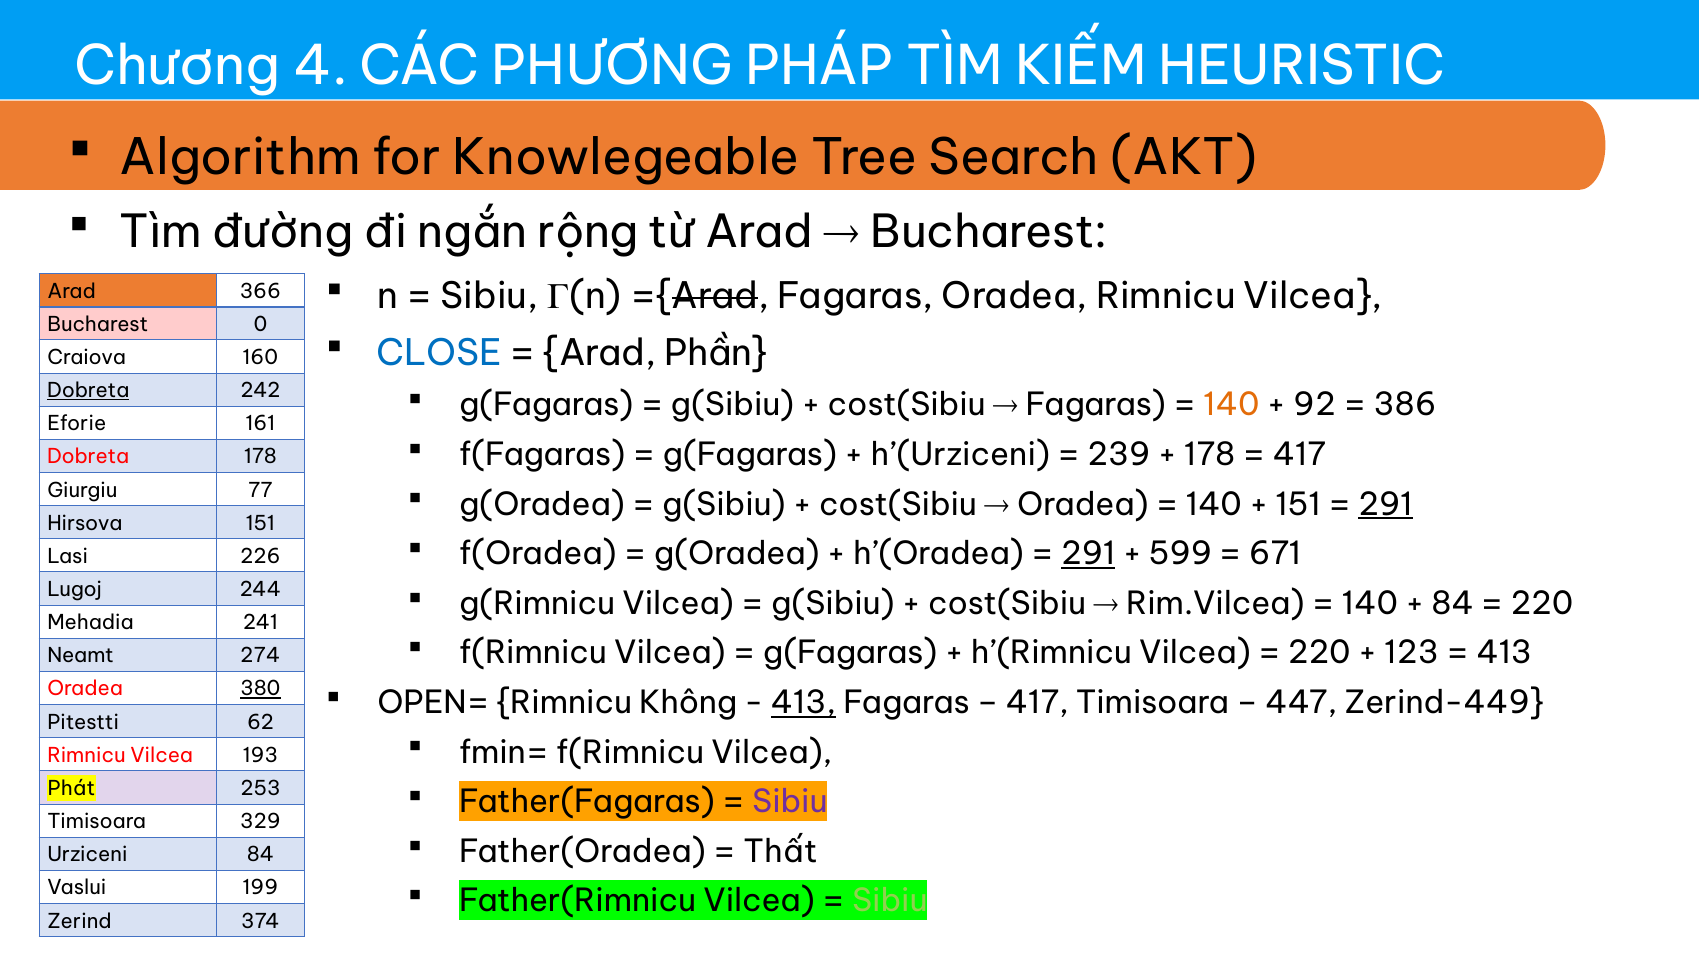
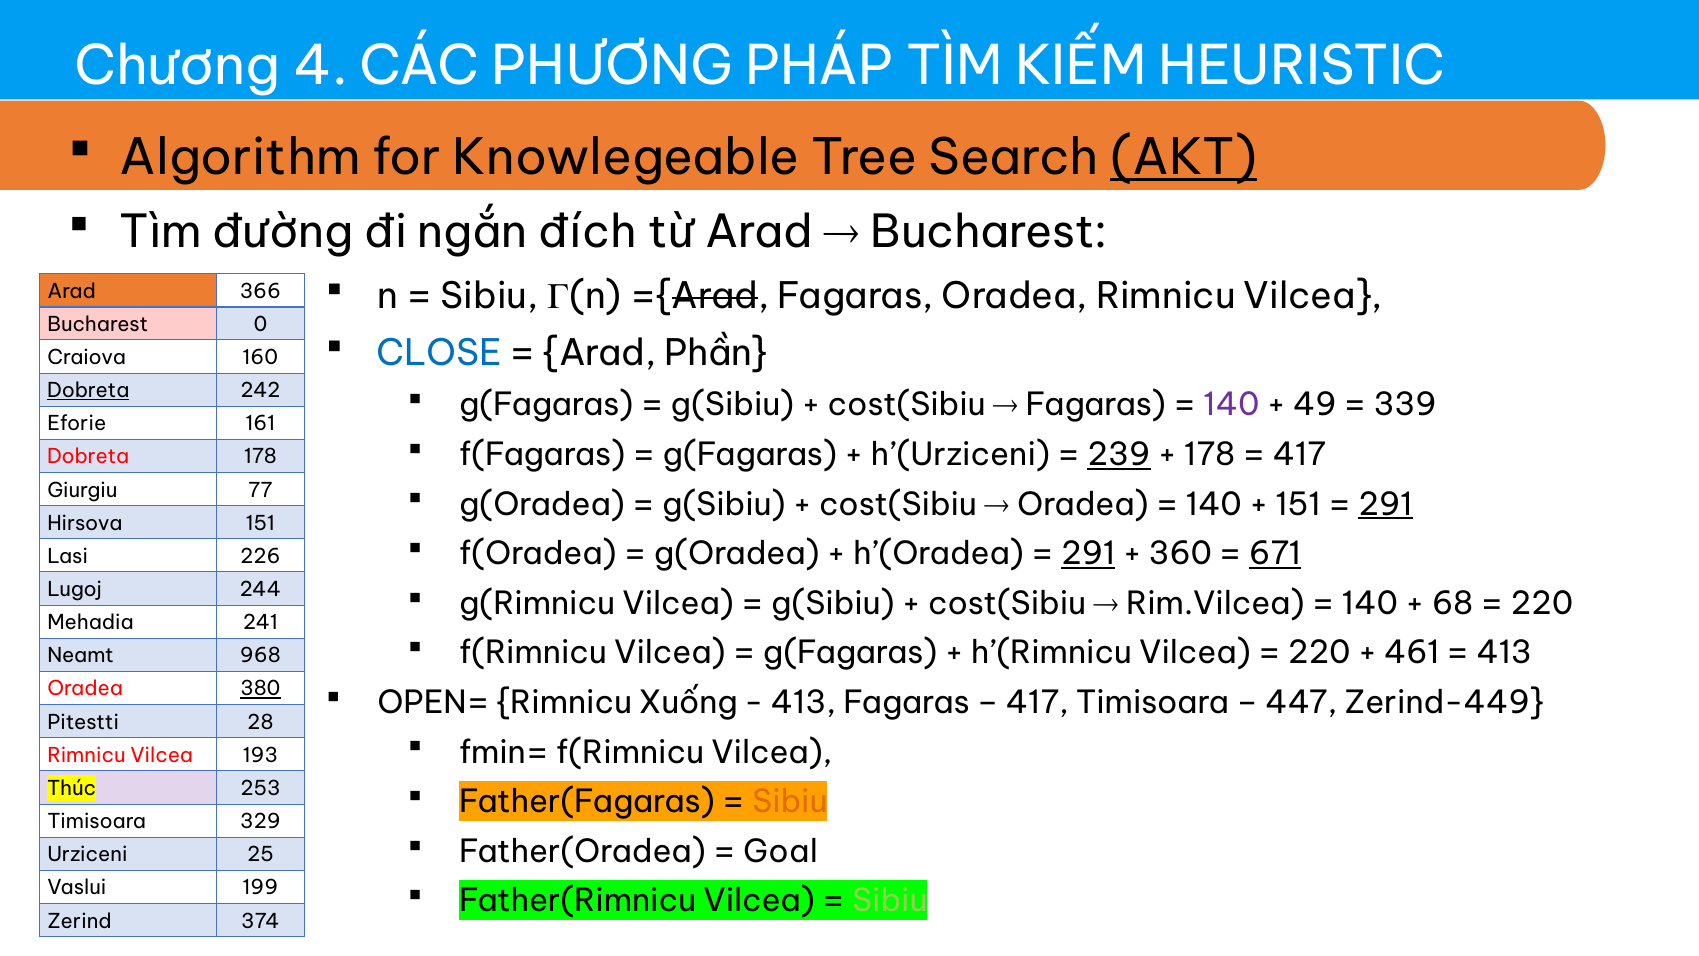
AKT underline: none -> present (1184, 158)
rộng: rộng -> đích (588, 233)
140 colour: orange -> purple (1231, 405)
92: 92 -> 49 (1315, 405)
386: 386 -> 339 (1405, 405)
239 underline: none -> present (1119, 455)
599: 599 -> 360 (1180, 554)
671 underline: none -> present (1275, 554)
84: 84 -> 68 (1453, 604)
123: 123 -> 461 (1412, 653)
274: 274 -> 968 (260, 656)
Không: Không -> Xuống (688, 703)
413 underline: present -> none (803, 703)
62: 62 -> 28 (260, 722)
Phát: Phát -> Thúc (72, 788)
Sibiu colour: purple -> orange (790, 802)
Thất: Thất -> Goal (781, 851)
Urziceni 84: 84 -> 25 (260, 855)
